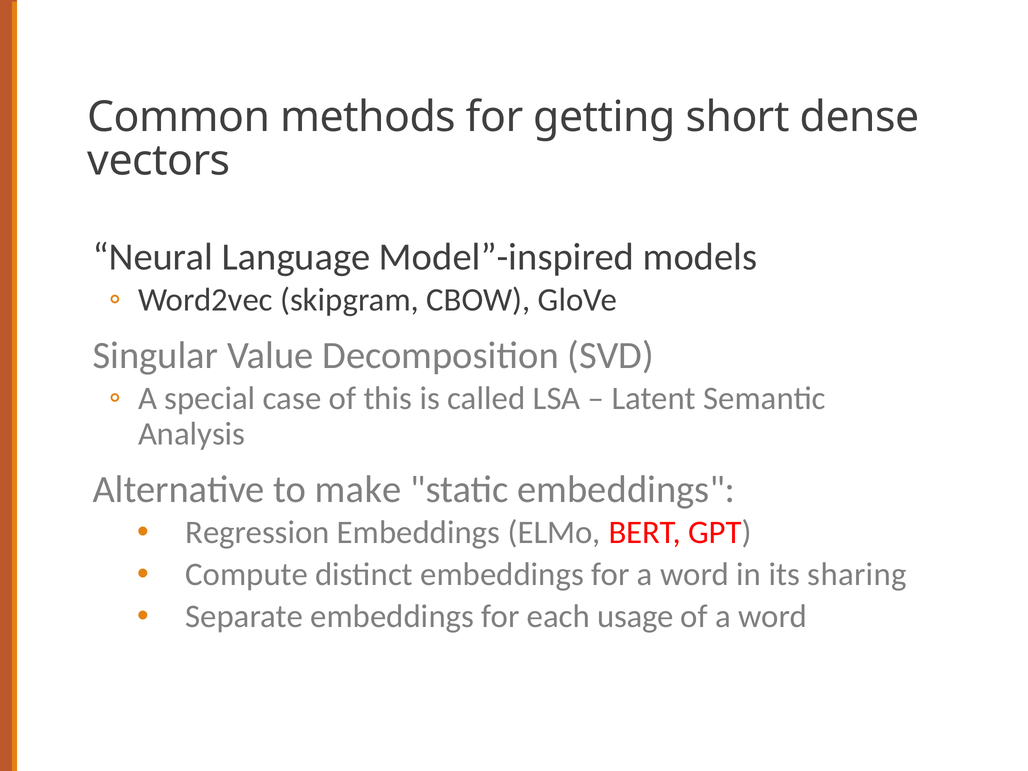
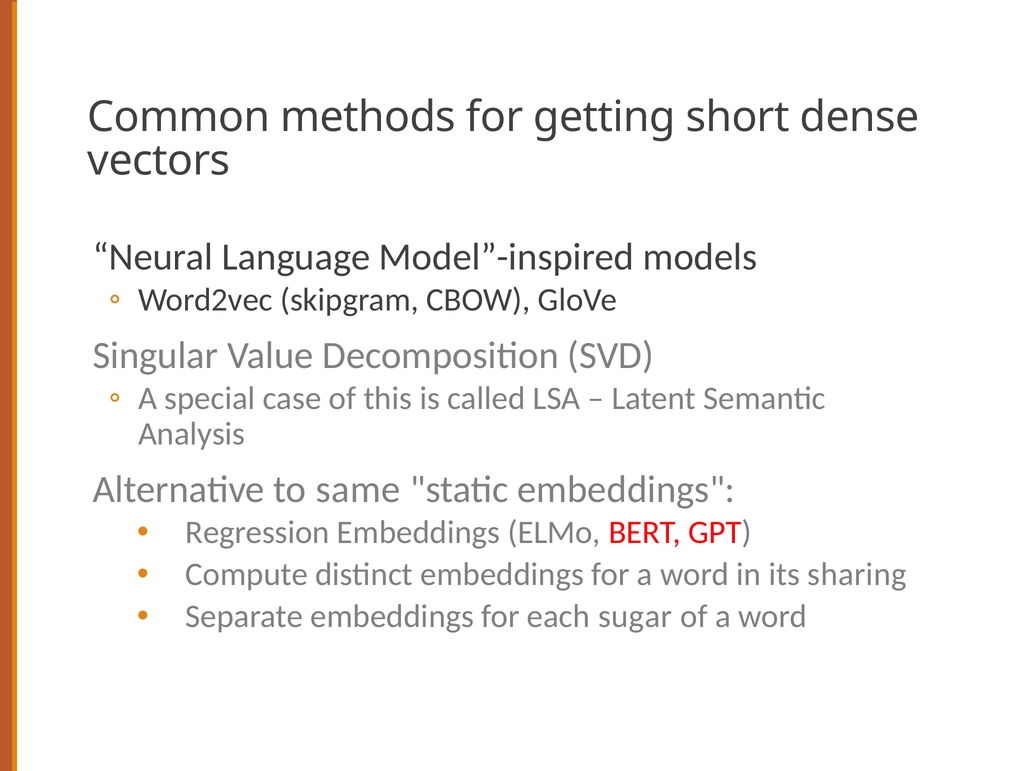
make: make -> same (358, 490)
usage: usage -> sugar (635, 616)
